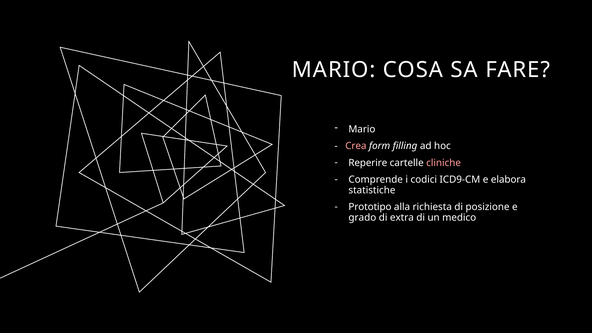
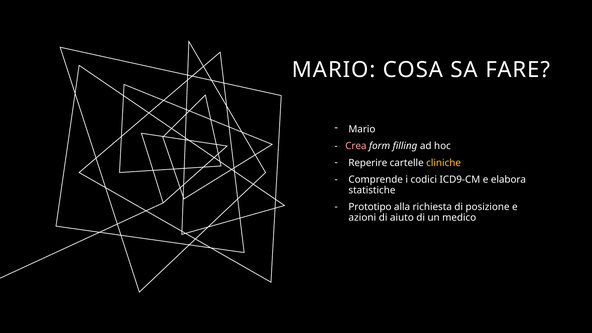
cliniche colour: pink -> yellow (444, 163)
grado: grado -> azioni (362, 218)
extra: extra -> aiuto (402, 218)
